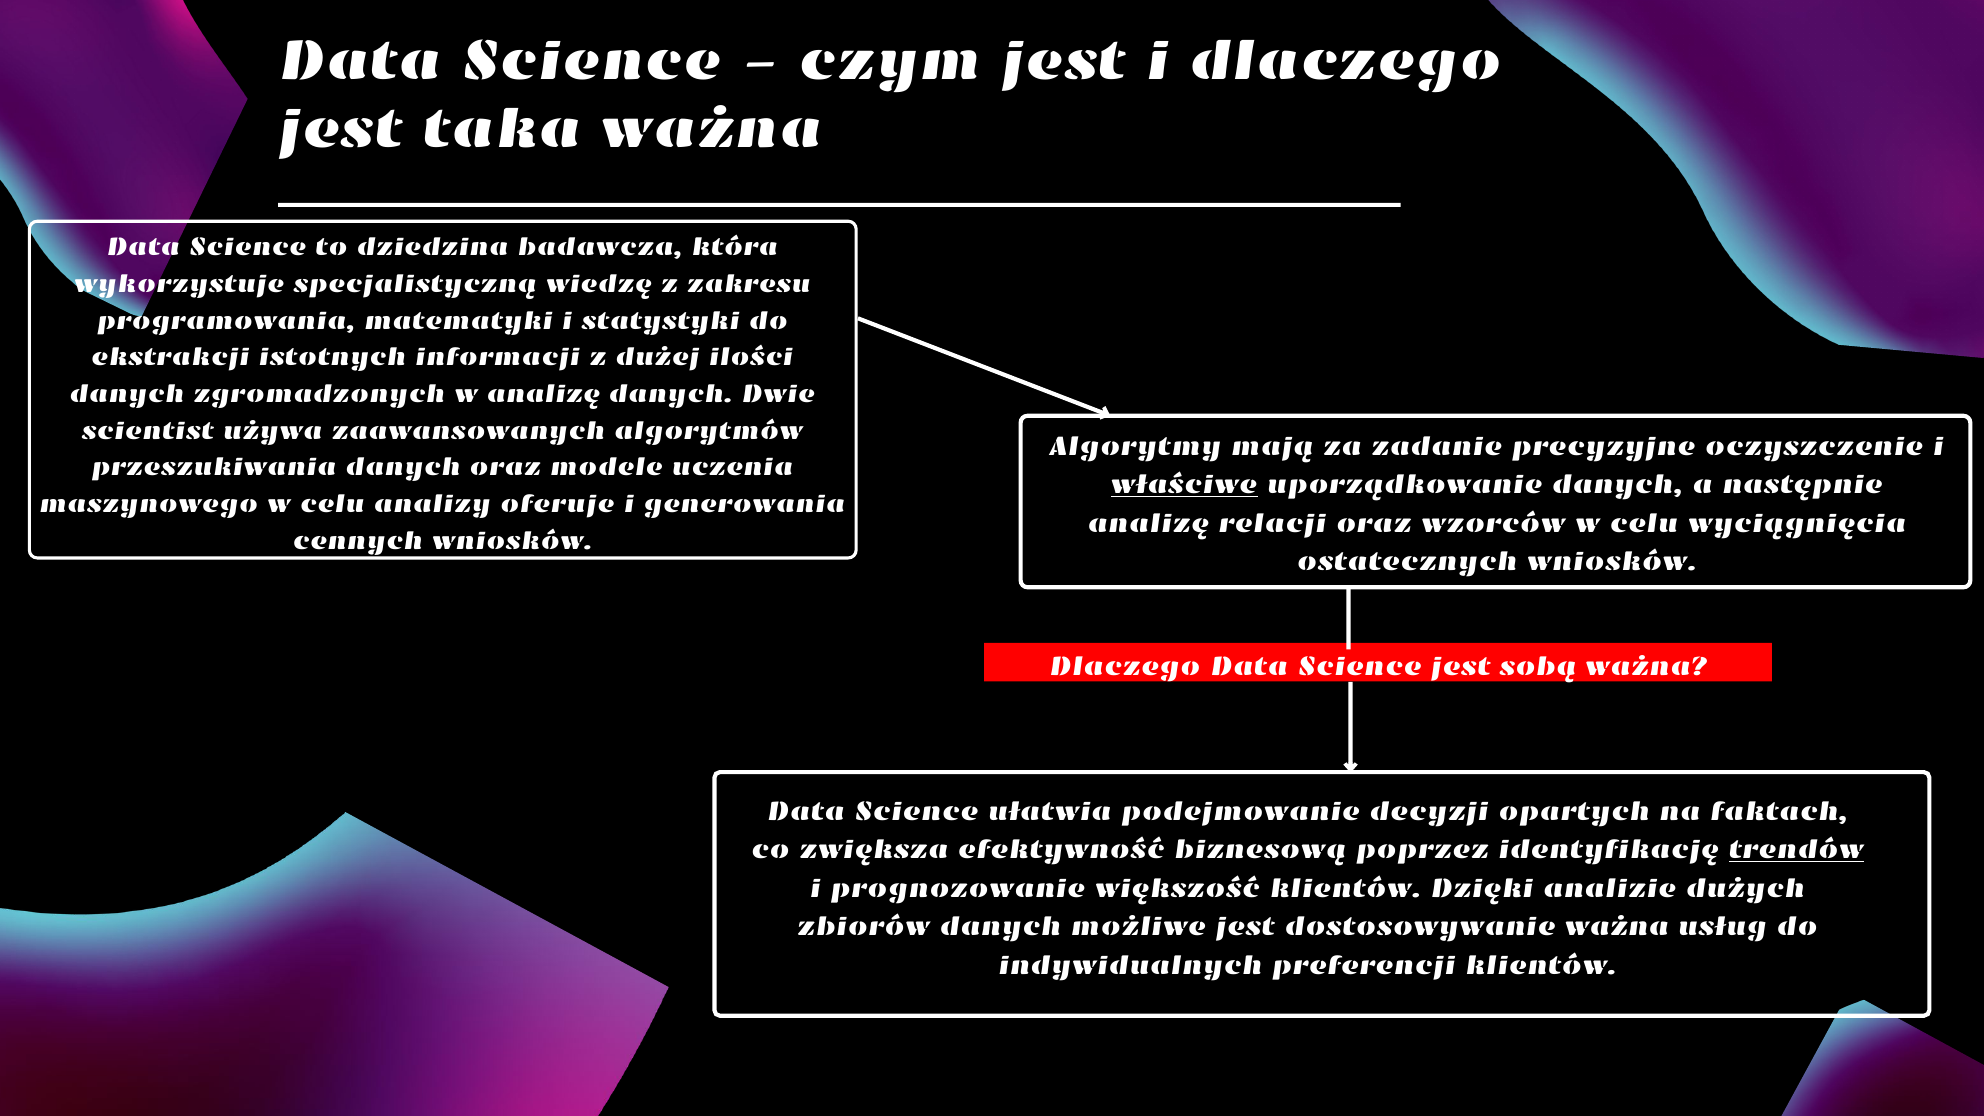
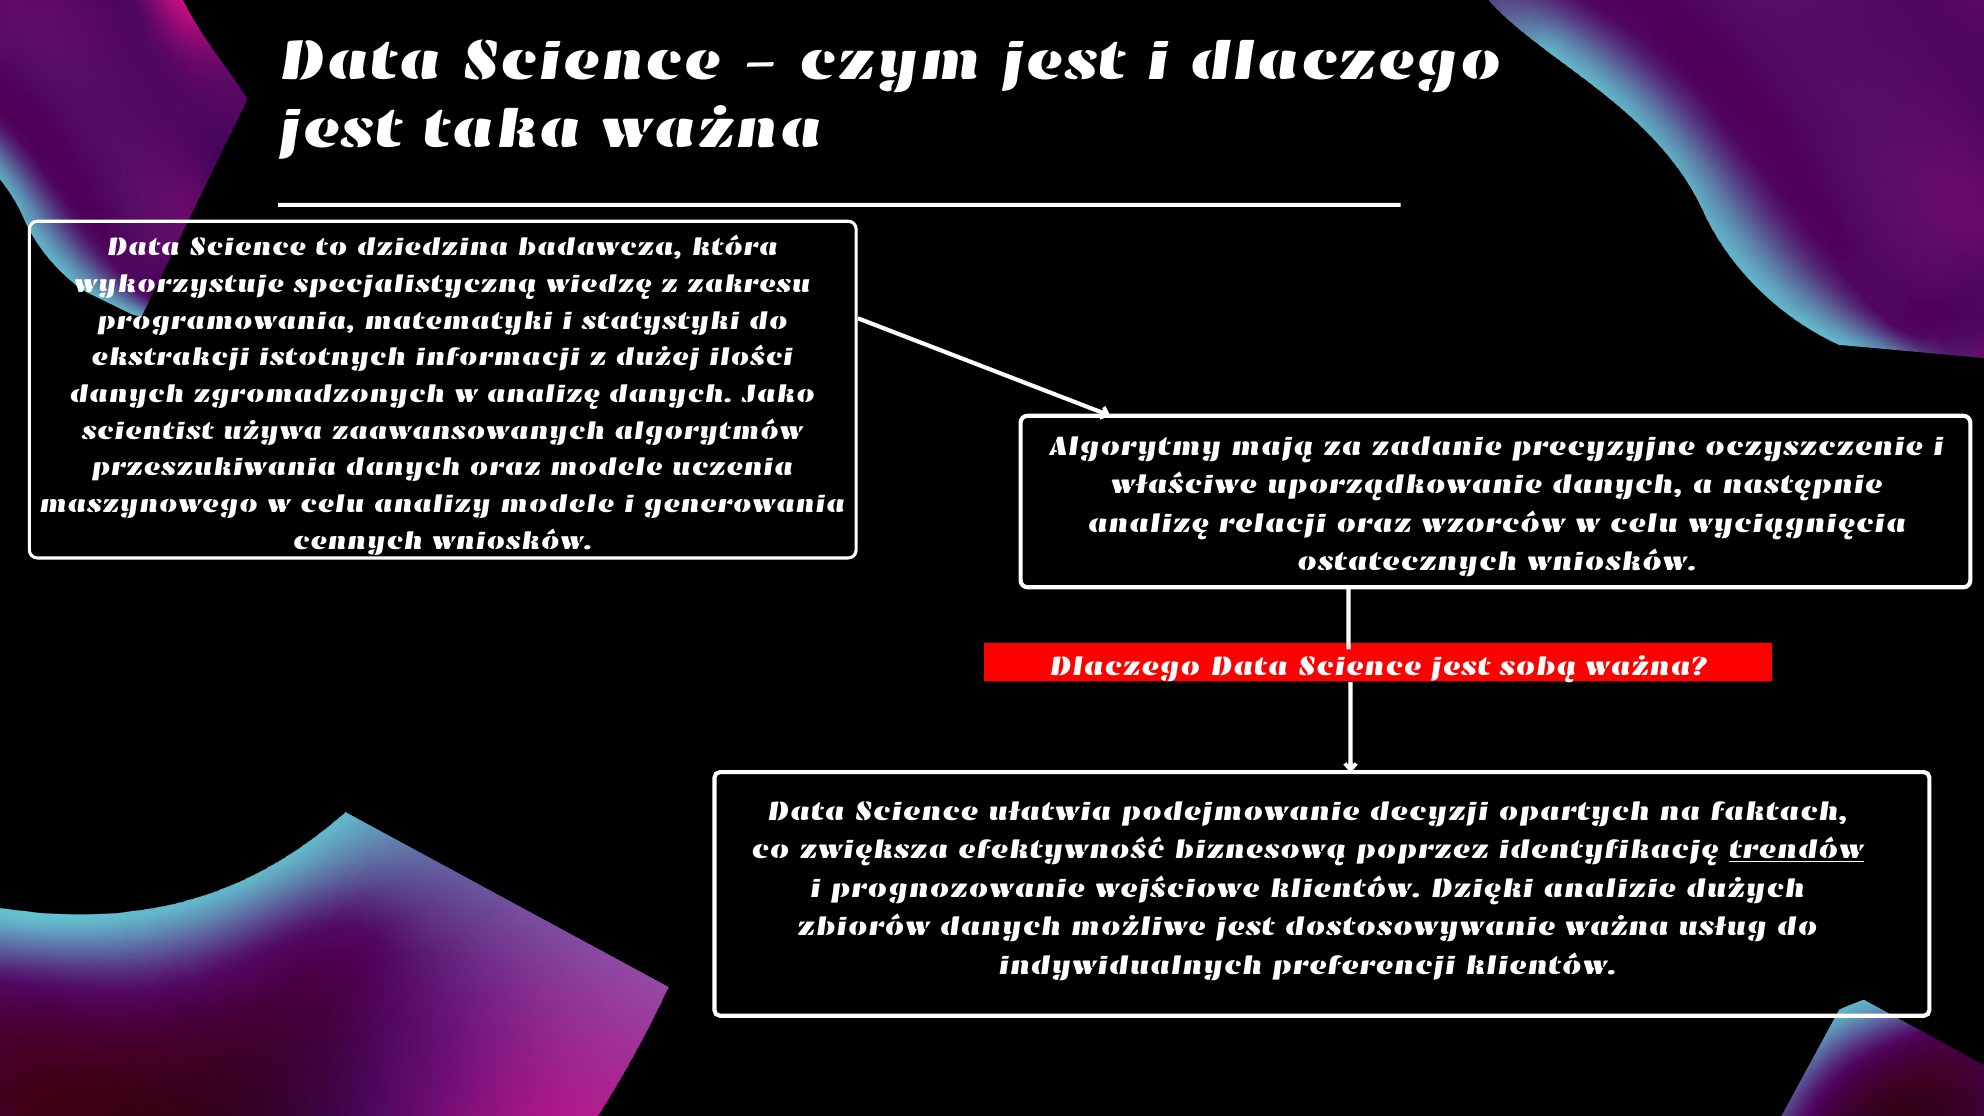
Dwie: Dwie -> Jako (778, 394)
właściwe underline: present -> none (1184, 485)
analizy oferuje: oferuje -> modele (557, 504)
większość: większość -> wejściowe (1178, 888)
